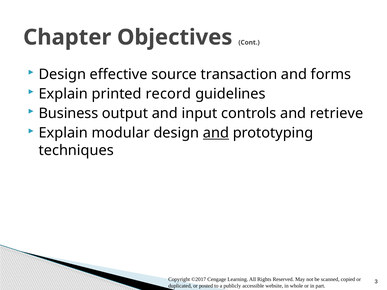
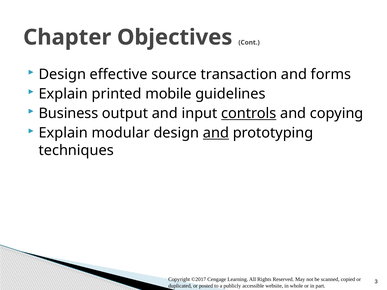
record: record -> mobile (168, 94)
controls underline: none -> present (249, 113)
retrieve: retrieve -> copying (337, 113)
